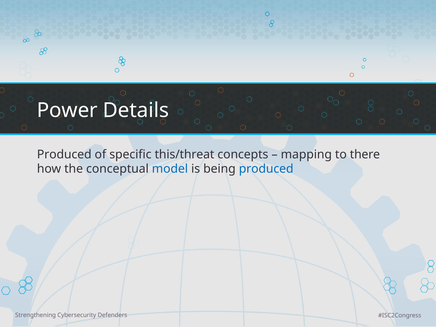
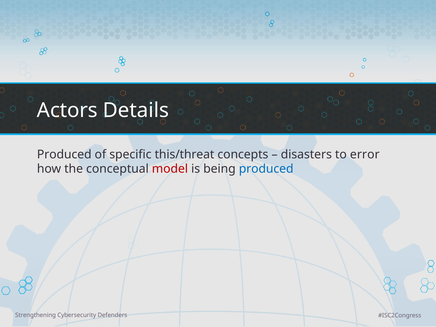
Power: Power -> Actors (67, 110)
mapping: mapping -> disasters (306, 154)
there: there -> error (365, 154)
model colour: blue -> red (170, 169)
